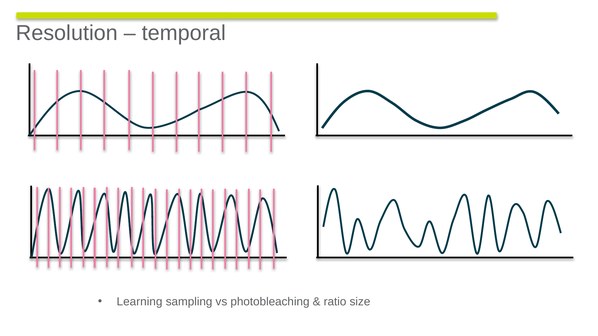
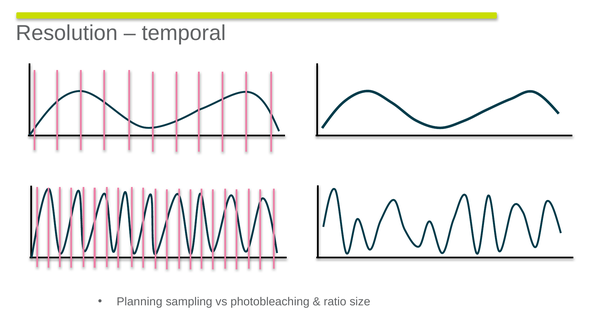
Learning: Learning -> Planning (140, 302)
